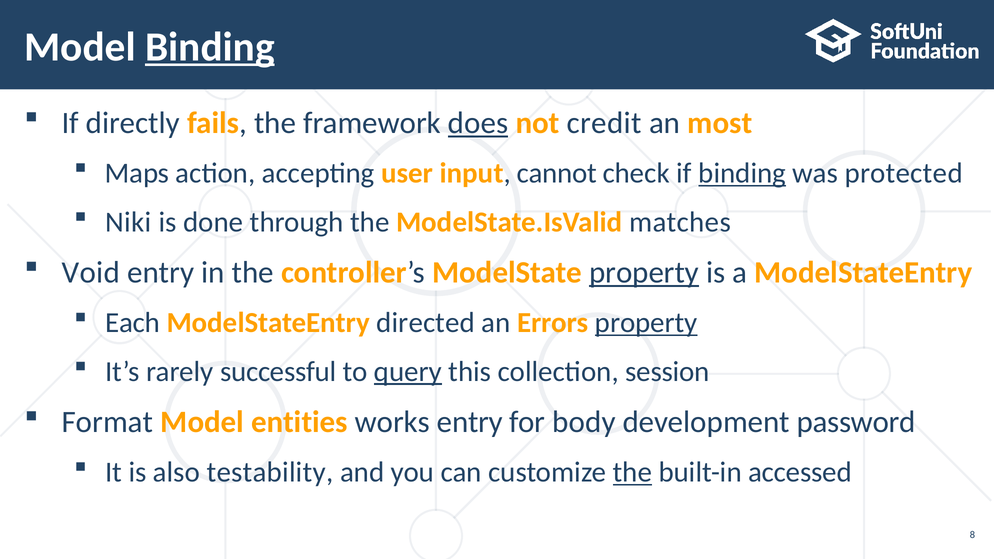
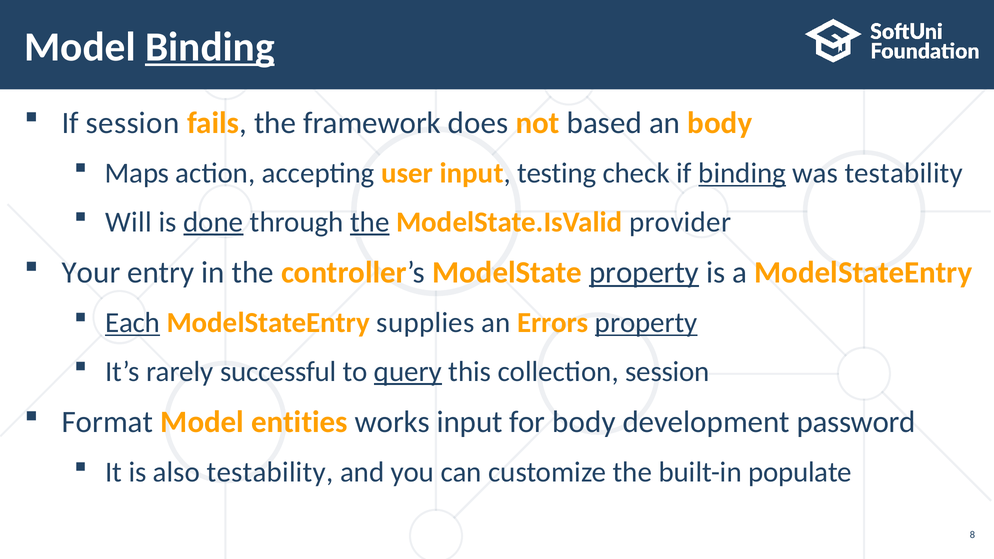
If directly: directly -> session (133, 123)
does underline: present -> none (478, 123)
credit: credit -> based (604, 123)
an most: most -> body (720, 123)
cannot: cannot -> testing (557, 173)
was protected: protected -> testability (904, 173)
Niki: Niki -> Will (129, 222)
done underline: none -> present (213, 222)
the underline: none -> present (370, 222)
matches: matches -> provider (680, 222)
Void: Void -> Your (91, 273)
Each underline: none -> present (133, 323)
directed: directed -> supplies (425, 323)
works entry: entry -> input (470, 422)
the underline: present -> none (632, 472)
accessed: accessed -> populate (800, 472)
